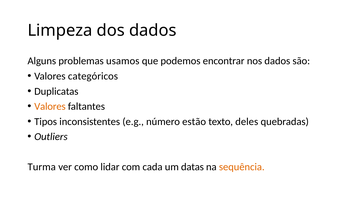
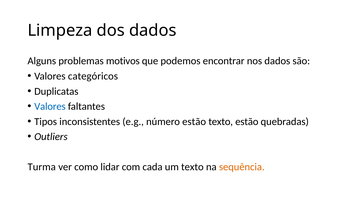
usamos: usamos -> motivos (123, 61)
Valores colour: orange -> blue (50, 106)
texto deles: deles -> estão (247, 122)
um datas: datas -> texto (192, 167)
